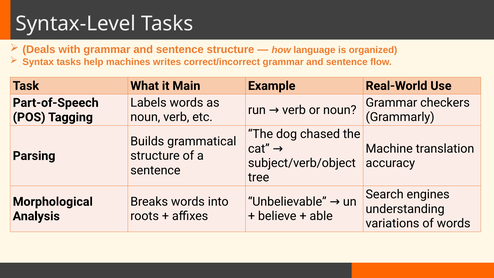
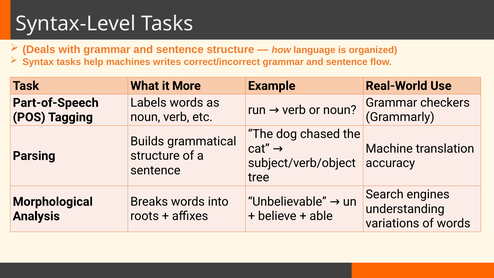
Main: Main -> More (186, 86)
